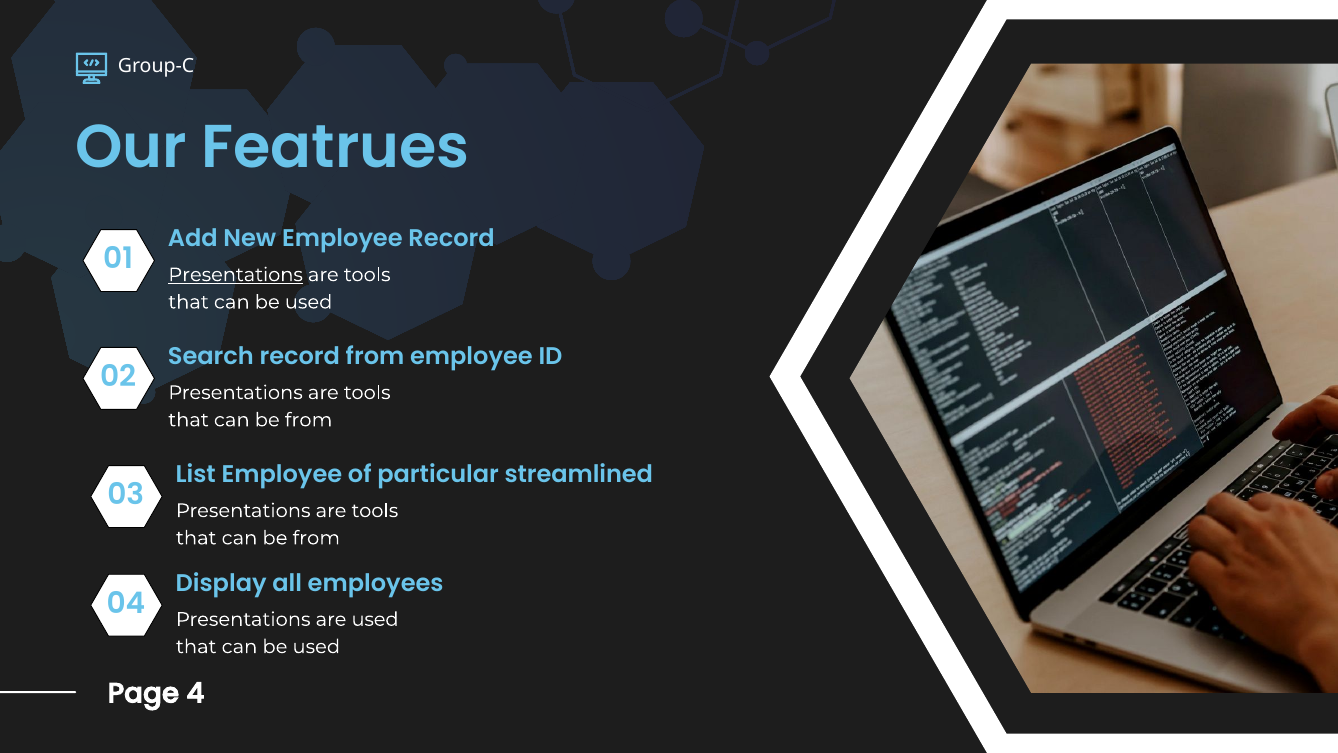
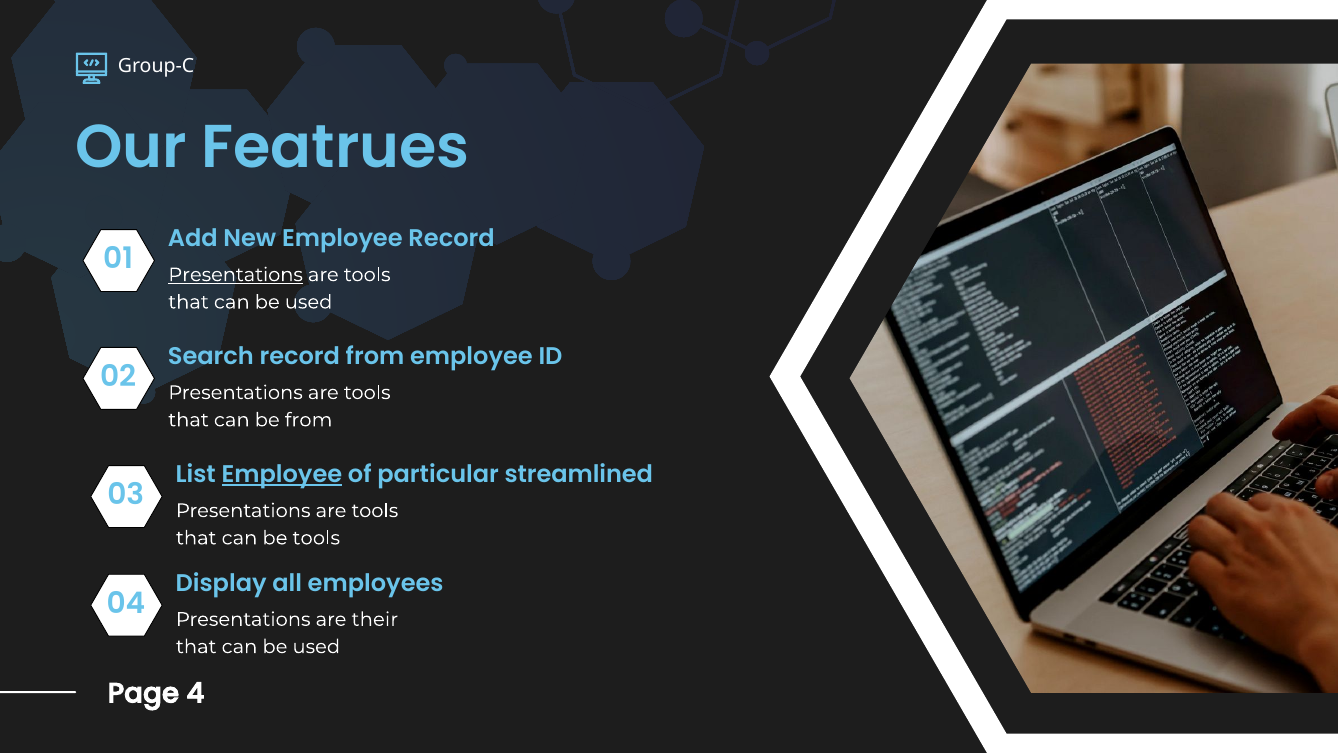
Employee underline: none -> present (282, 474)
from: from -> tools (316, 538)
are used: used -> their (375, 619)
